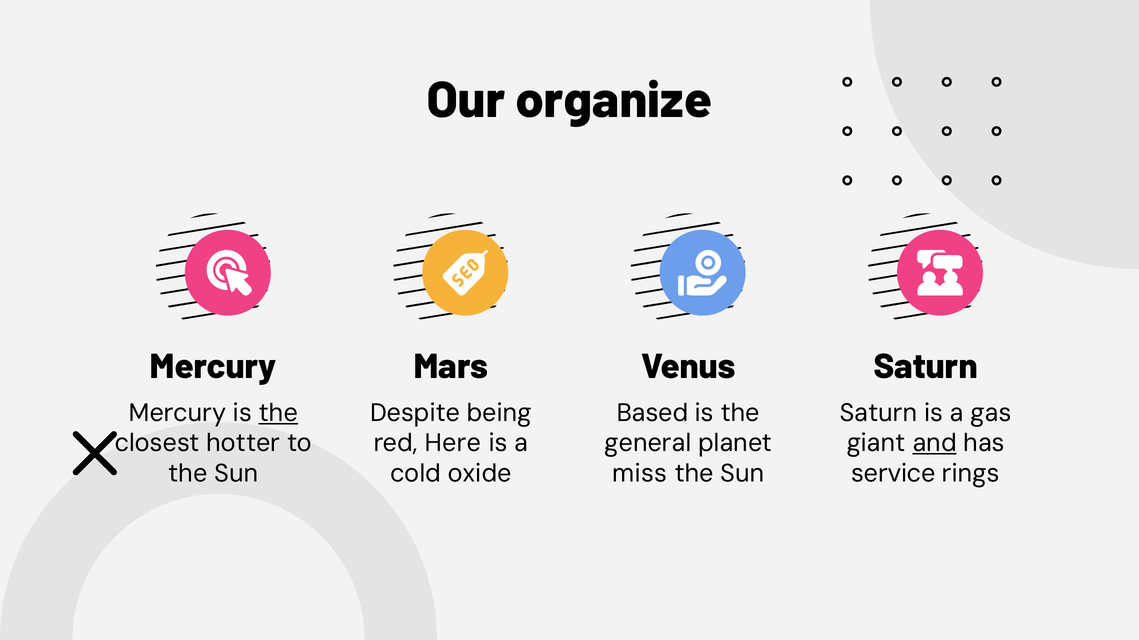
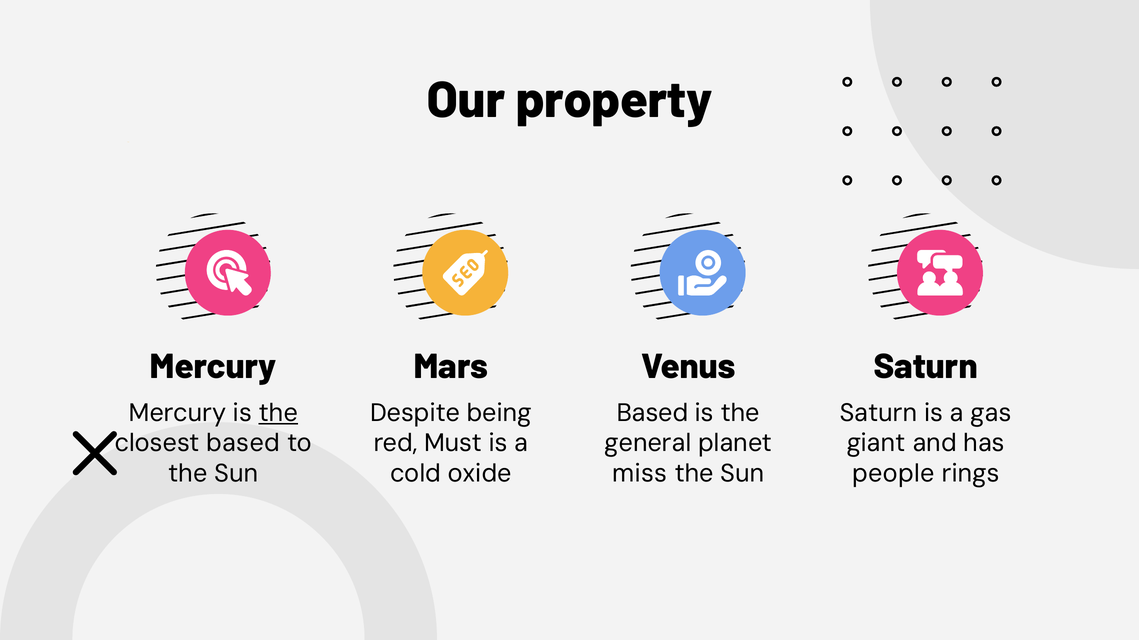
organize: organize -> property (614, 101)
closest hotter: hotter -> based (243, 444)
Here: Here -> Must (453, 444)
and underline: present -> none (935, 444)
service: service -> people (893, 474)
